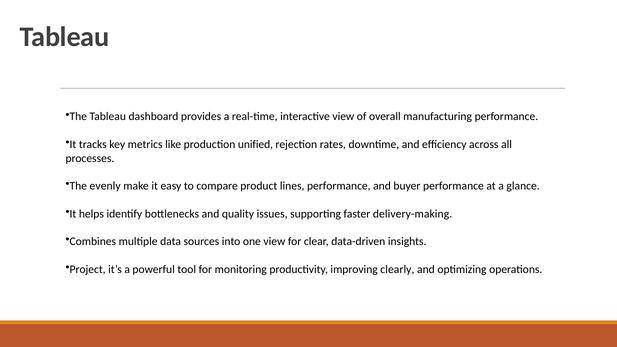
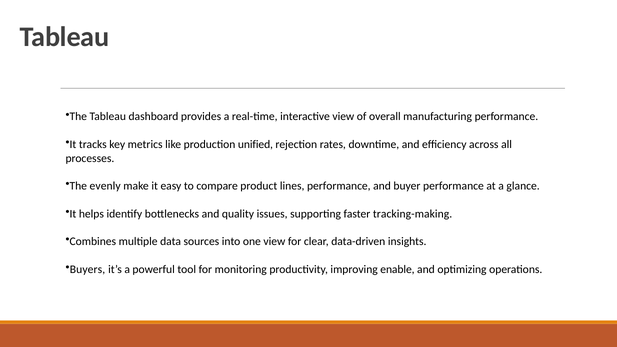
delivery-making: delivery-making -> tracking-making (413, 214)
Project: Project -> Buyers (88, 269)
clearly: clearly -> enable (397, 269)
